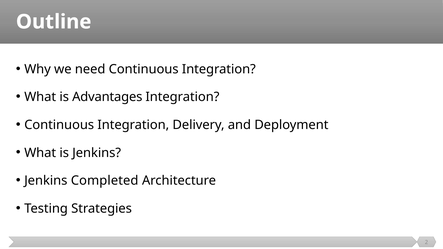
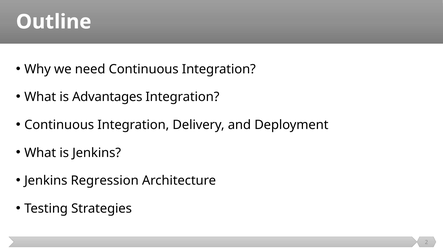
Completed: Completed -> Regression (105, 181)
